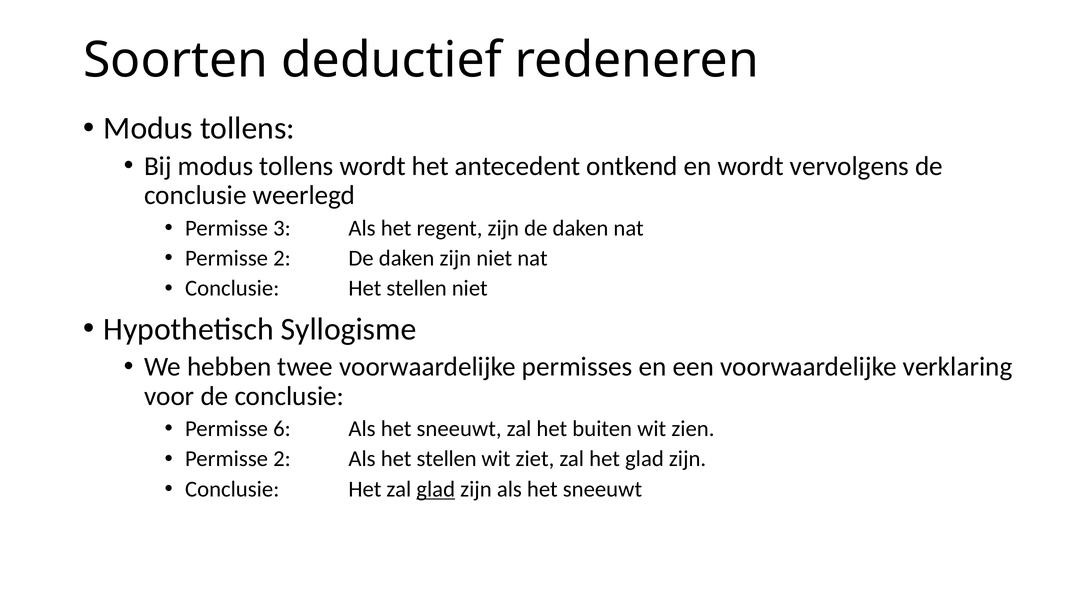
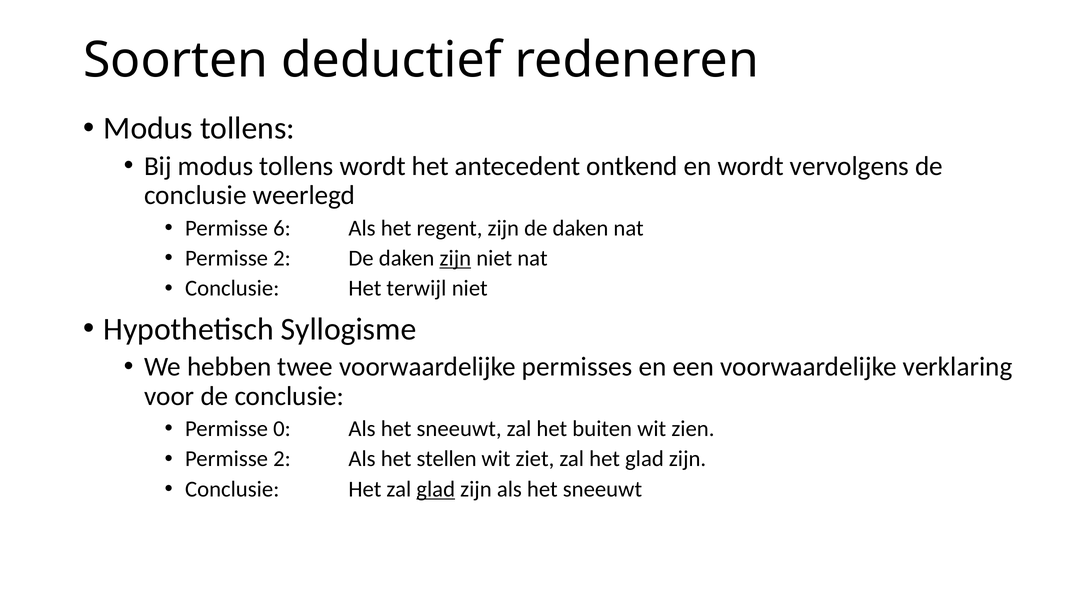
3: 3 -> 6 (282, 228)
zijn underline: none -> present (455, 258)
Conclusie Het stellen: stellen -> terwijl (416, 288)
6: 6 -> 0 (282, 429)
